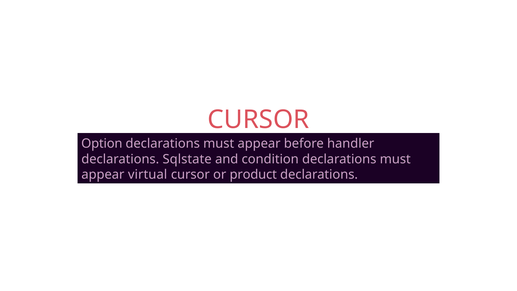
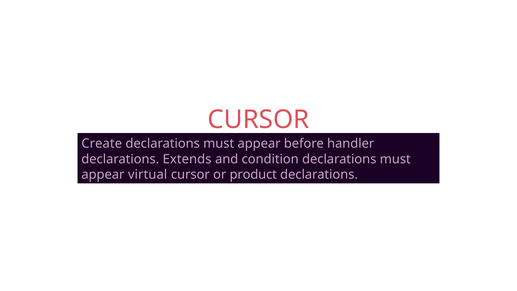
Option: Option -> Create (102, 144)
Sqlstate: Sqlstate -> Extends (187, 159)
